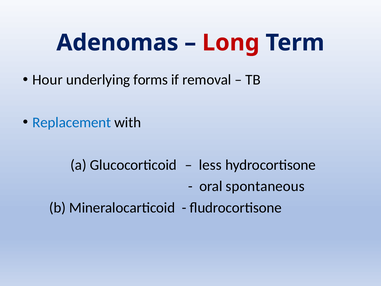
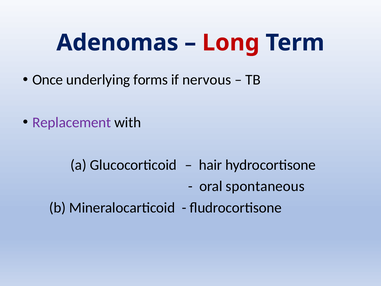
Hour: Hour -> Once (48, 80)
removal: removal -> nervous (207, 80)
Replacement colour: blue -> purple (72, 122)
less: less -> hair (210, 165)
